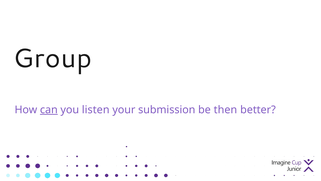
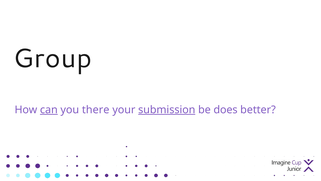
listen: listen -> there (96, 110)
submission underline: none -> present (167, 110)
then: then -> does (226, 110)
